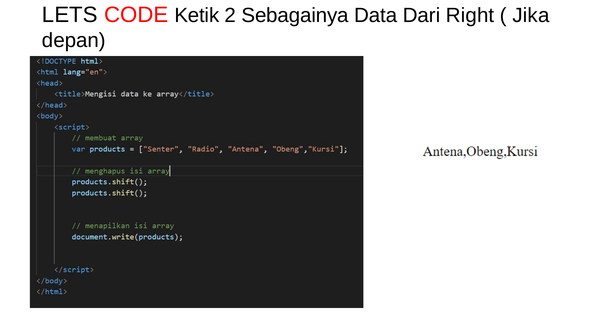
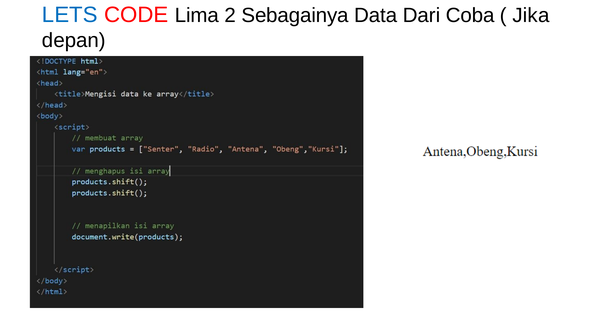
LETS colour: black -> blue (70, 15)
Ketik: Ketik -> Lima (197, 15)
Right: Right -> Coba (470, 15)
